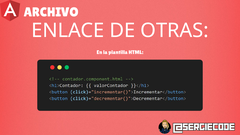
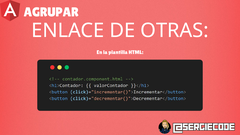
ARCHIVO: ARCHIVO -> AGRUPAR (51, 12)
